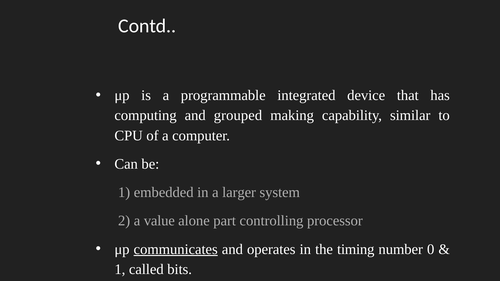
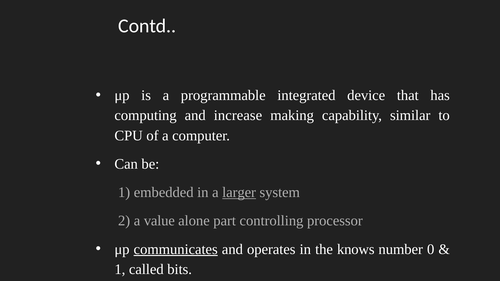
grouped: grouped -> increase (238, 116)
larger underline: none -> present (239, 193)
timing: timing -> knows (356, 249)
